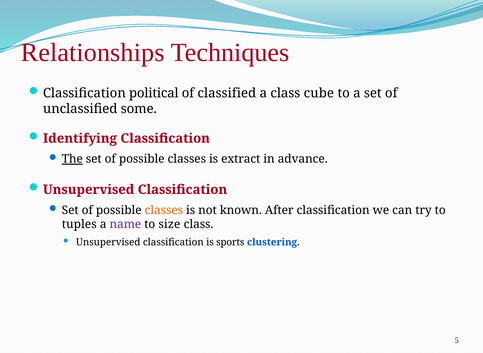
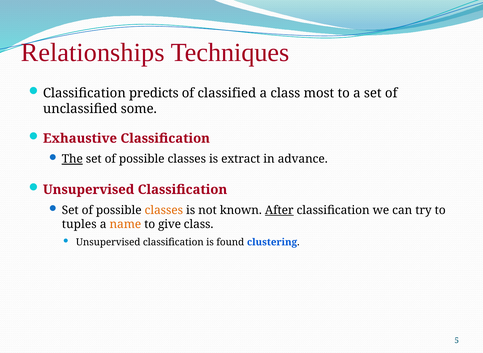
political: political -> predicts (154, 93)
cube: cube -> most (319, 93)
Identifying: Identifying -> Exhaustive (80, 139)
After underline: none -> present (279, 211)
name colour: purple -> orange (125, 225)
size: size -> give (170, 225)
sports: sports -> found (230, 243)
